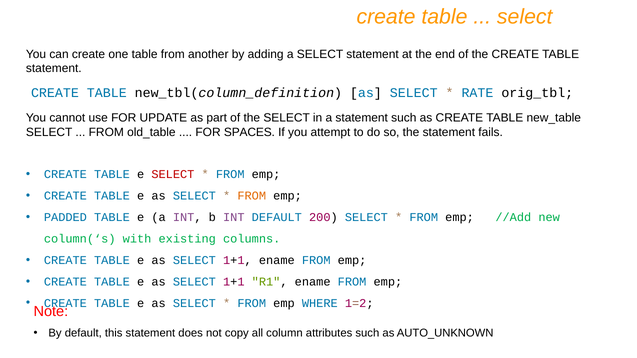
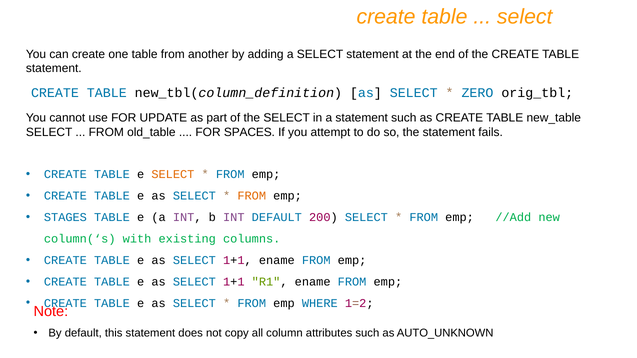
RATE: RATE -> ZERO (477, 93)
SELECT colour: red -> orange (173, 174)
PADDED: PADDED -> STAGES (65, 217)
